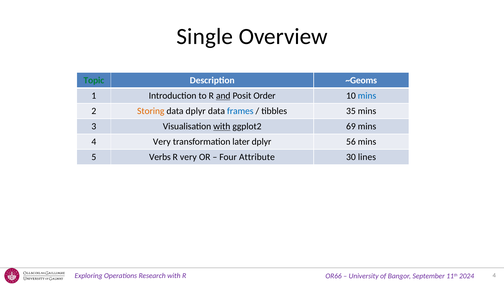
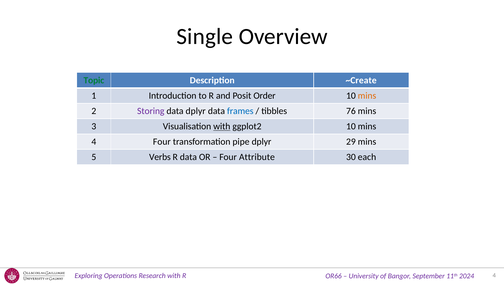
~Geoms: ~Geoms -> ~Create (361, 80)
and underline: present -> none (223, 96)
mins colour: blue -> orange (367, 96)
Storing colour: orange -> purple (151, 111)
35: 35 -> 76 (351, 111)
ggplot2 69: 69 -> 10 (351, 126)
4 Very: Very -> Four (162, 142)
later: later -> pipe (241, 142)
56: 56 -> 29 (351, 142)
R very: very -> data (188, 157)
lines: lines -> each (367, 157)
